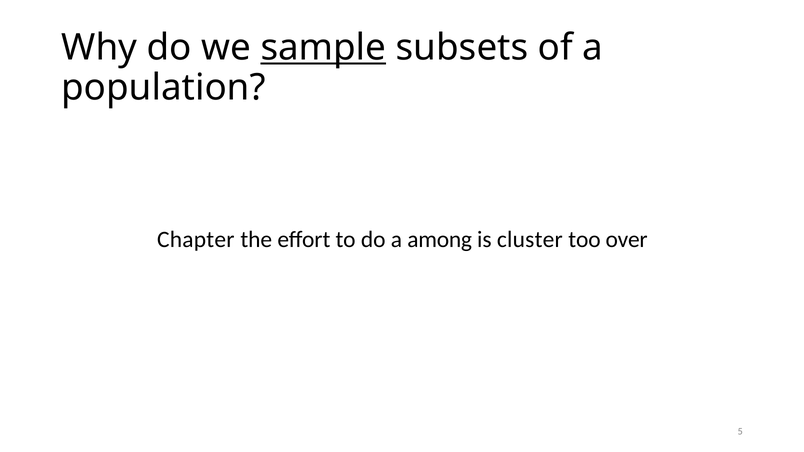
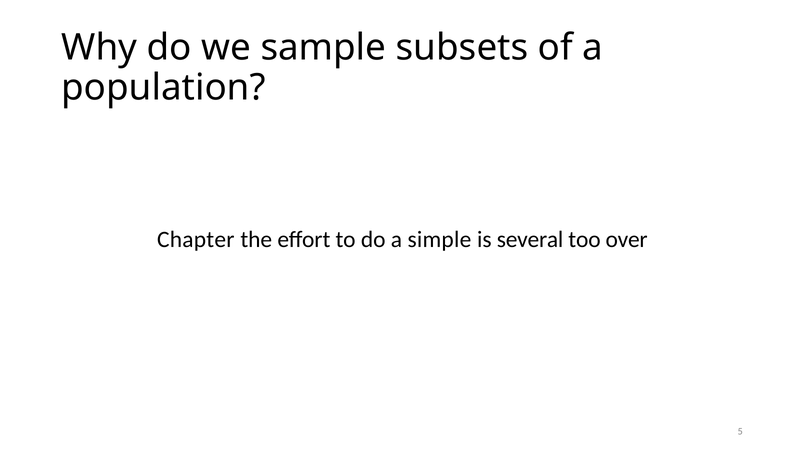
sample underline: present -> none (323, 48)
among: among -> simple (439, 240)
cluster: cluster -> several (530, 240)
